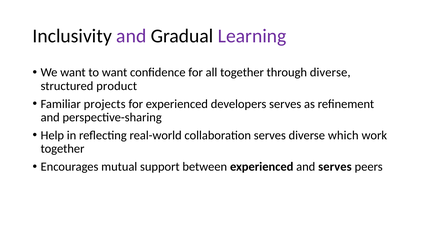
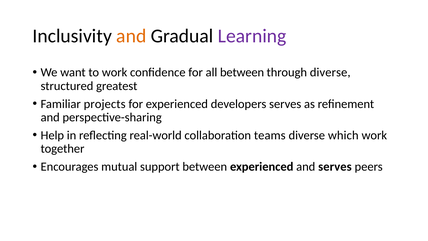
and colour: purple -> orange (131, 36)
to want: want -> work (115, 72)
all together: together -> between (242, 72)
product: product -> greatest (117, 86)
collaboration serves: serves -> teams (270, 135)
